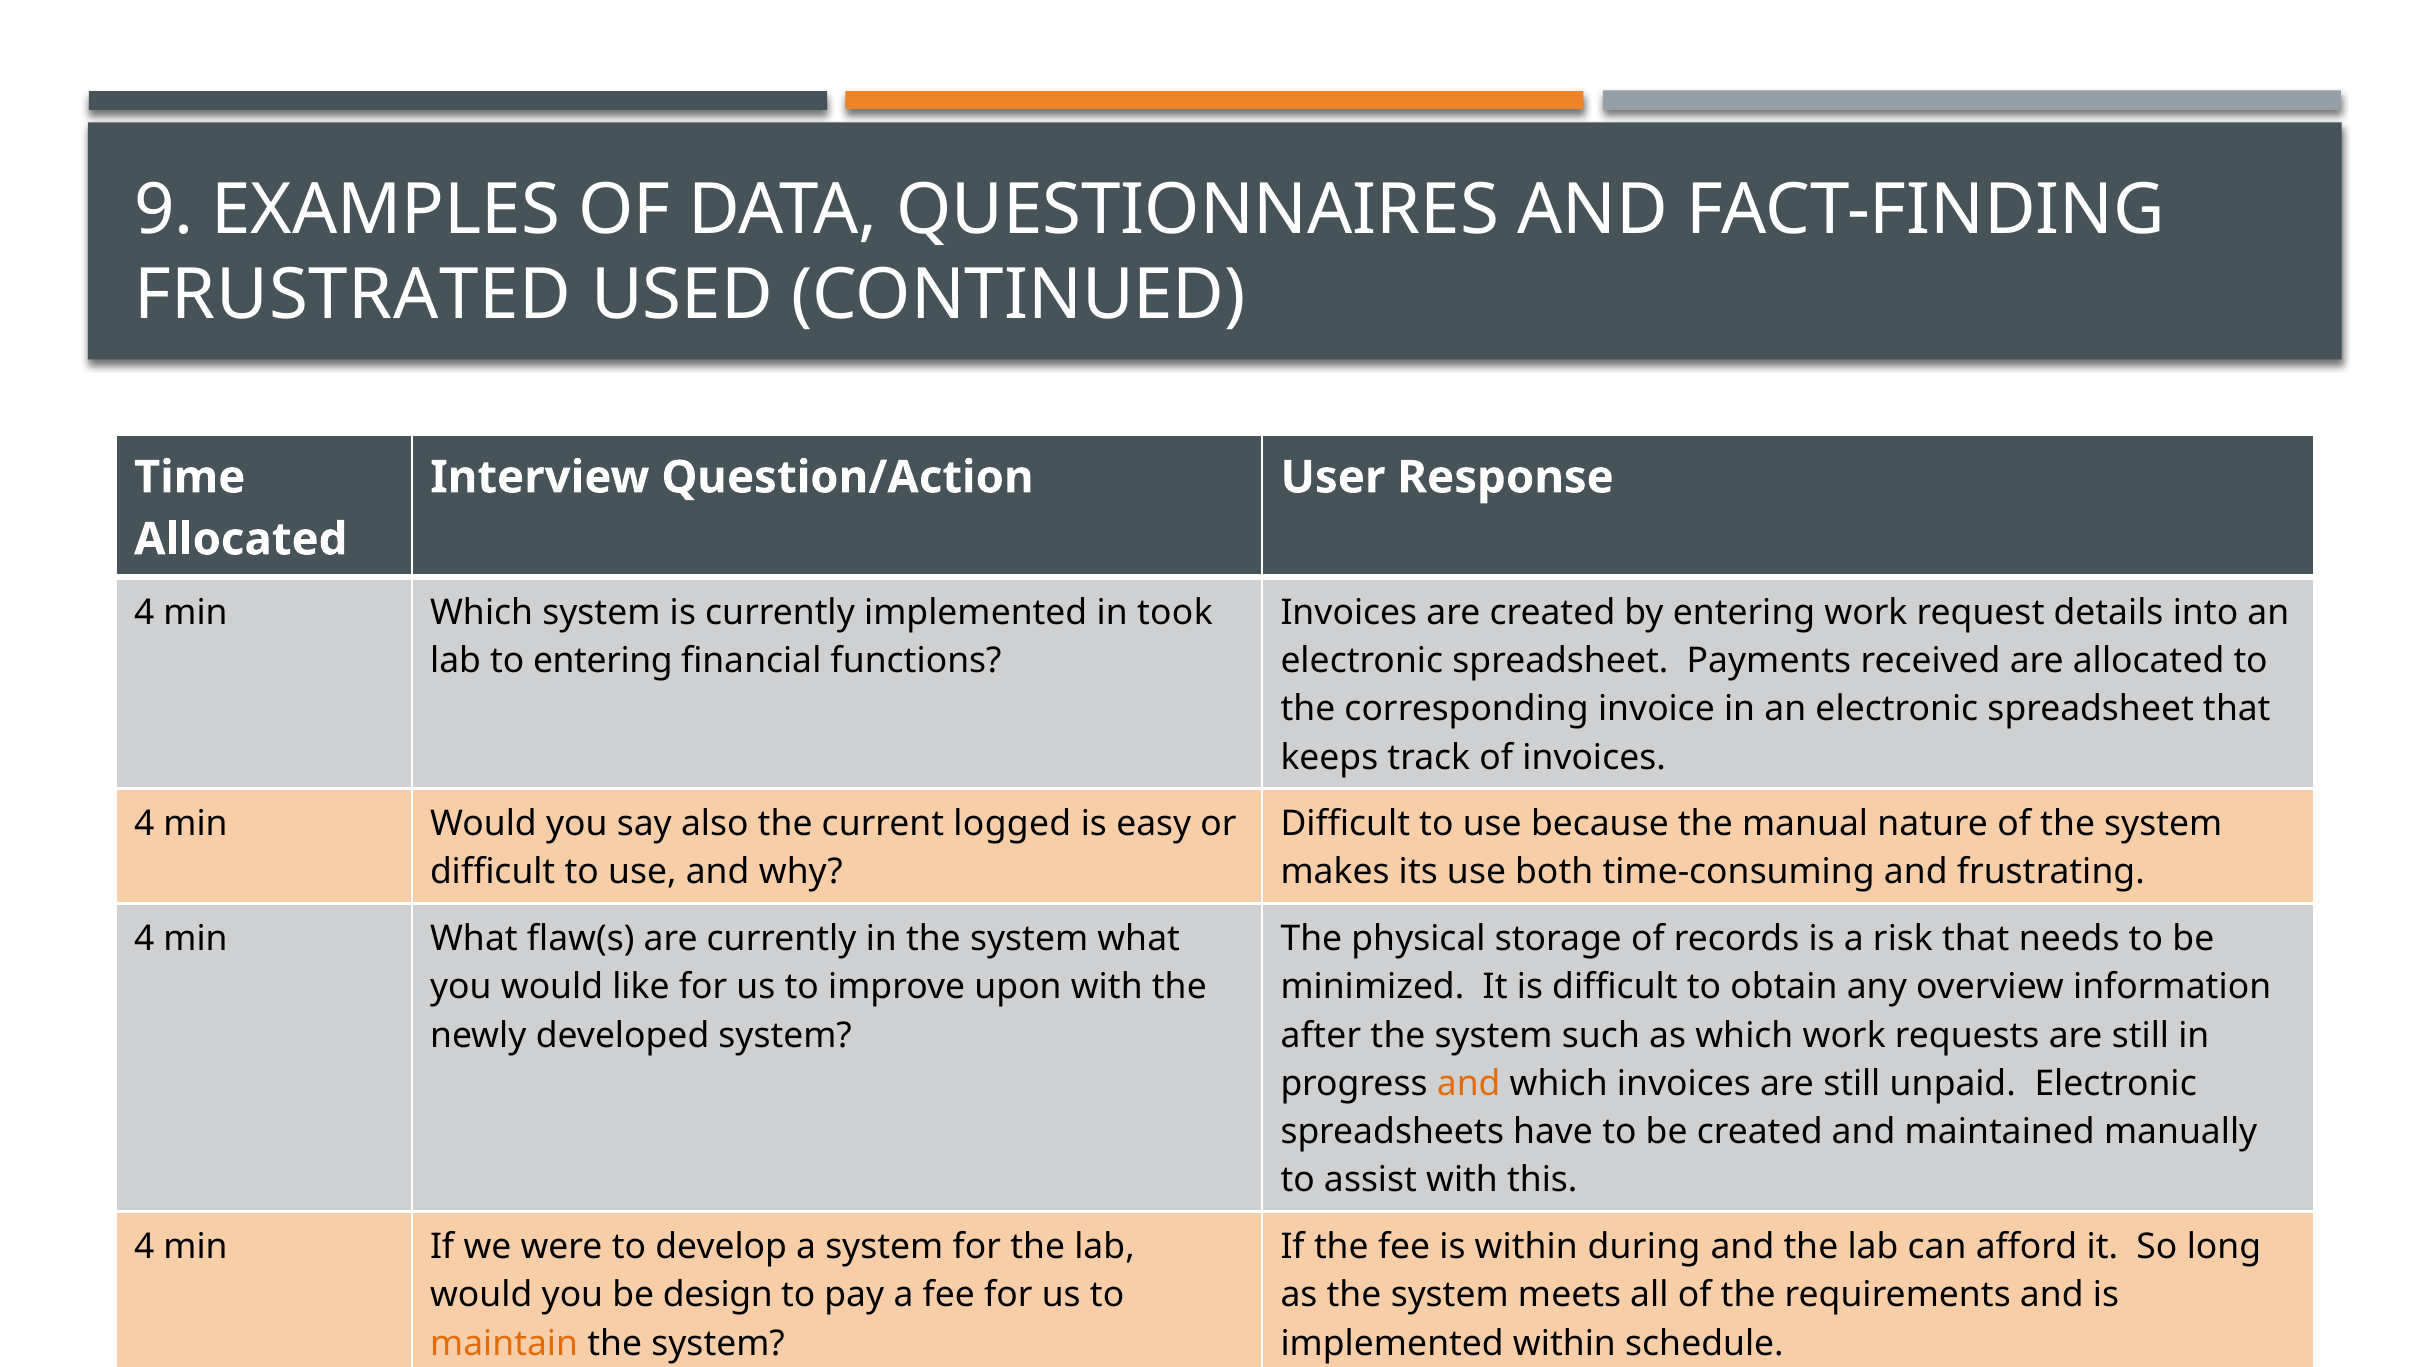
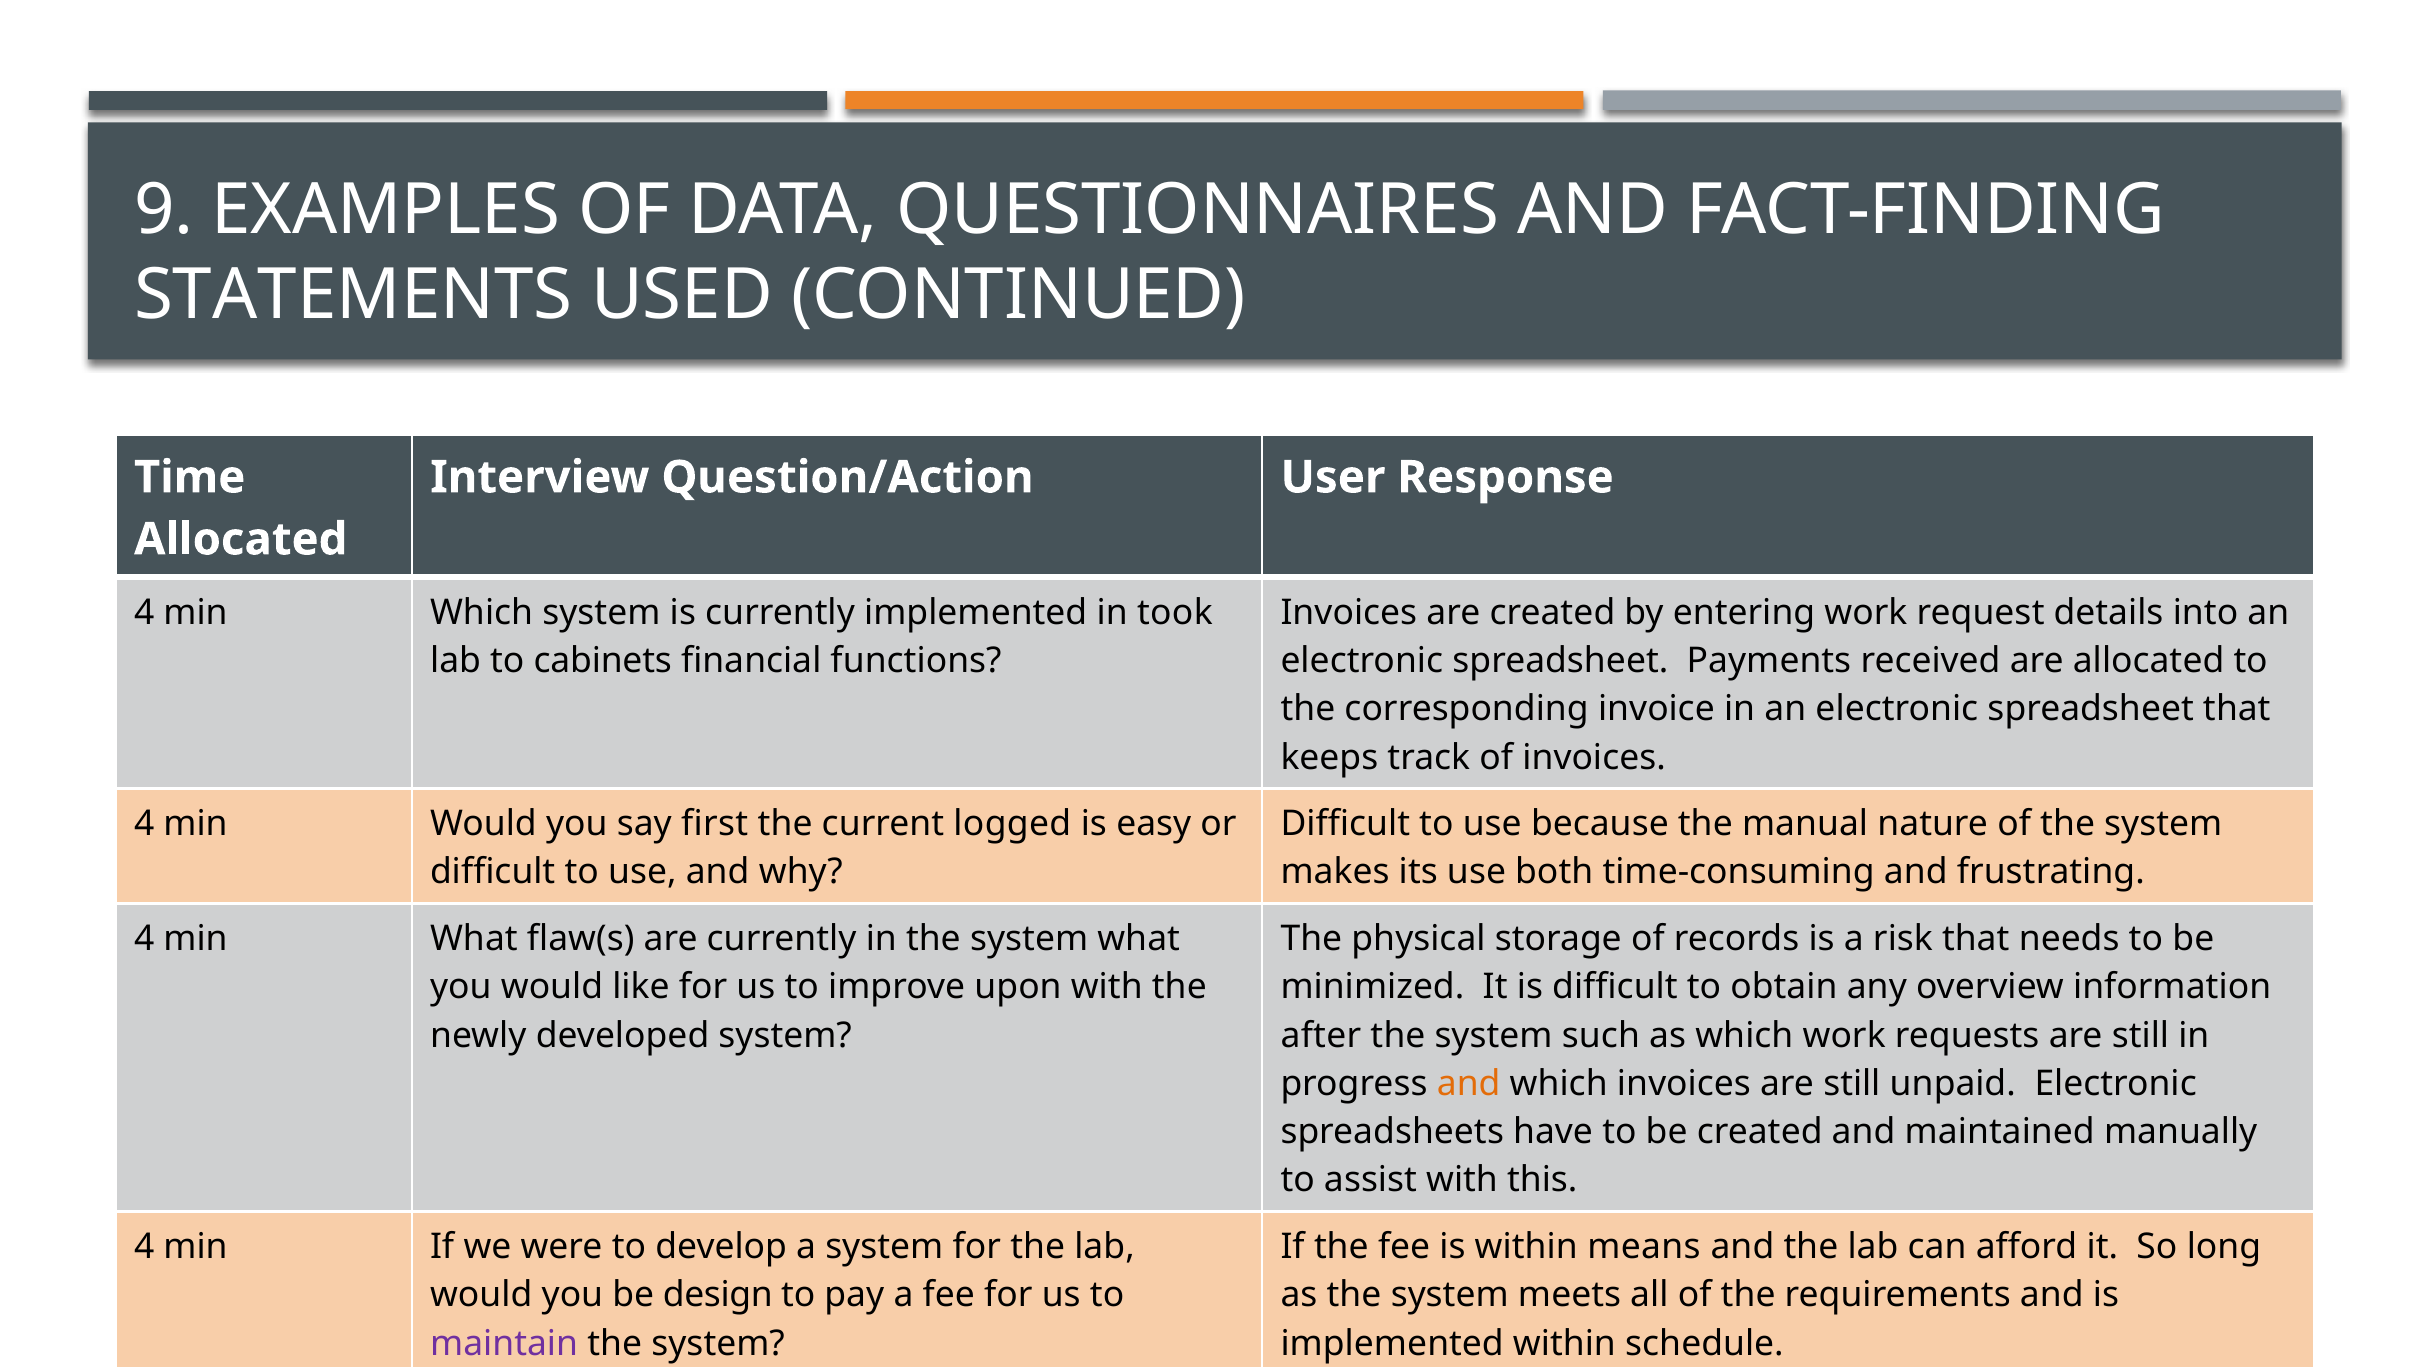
FRUSTRATED: FRUSTRATED -> STATEMENTS (353, 295)
to entering: entering -> cabinets (603, 661)
also: also -> first (715, 824)
during: during -> means (1644, 1247)
maintain colour: orange -> purple (504, 1343)
